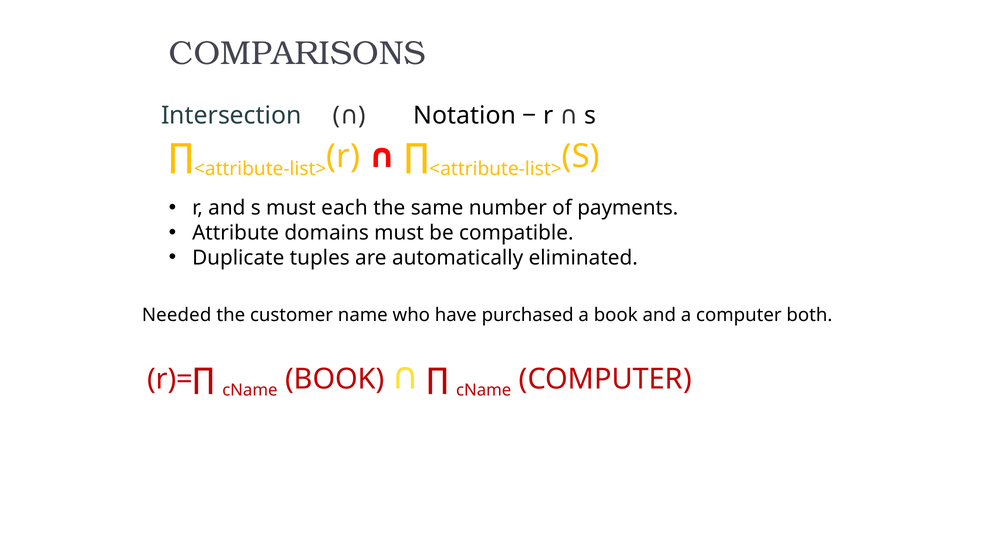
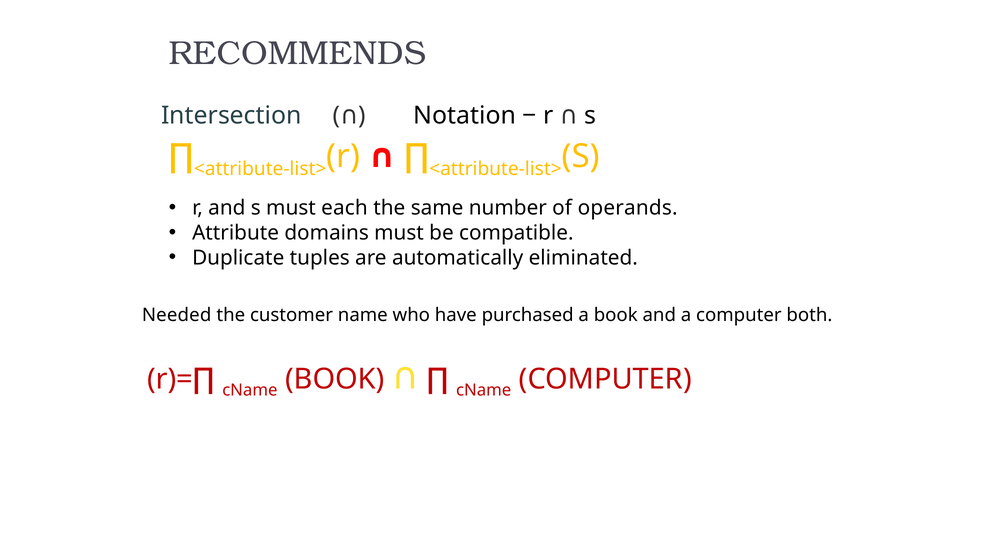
COMPARISONS: COMPARISONS -> RECOMMENDS (297, 53)
payments: payments -> operands (628, 208)
